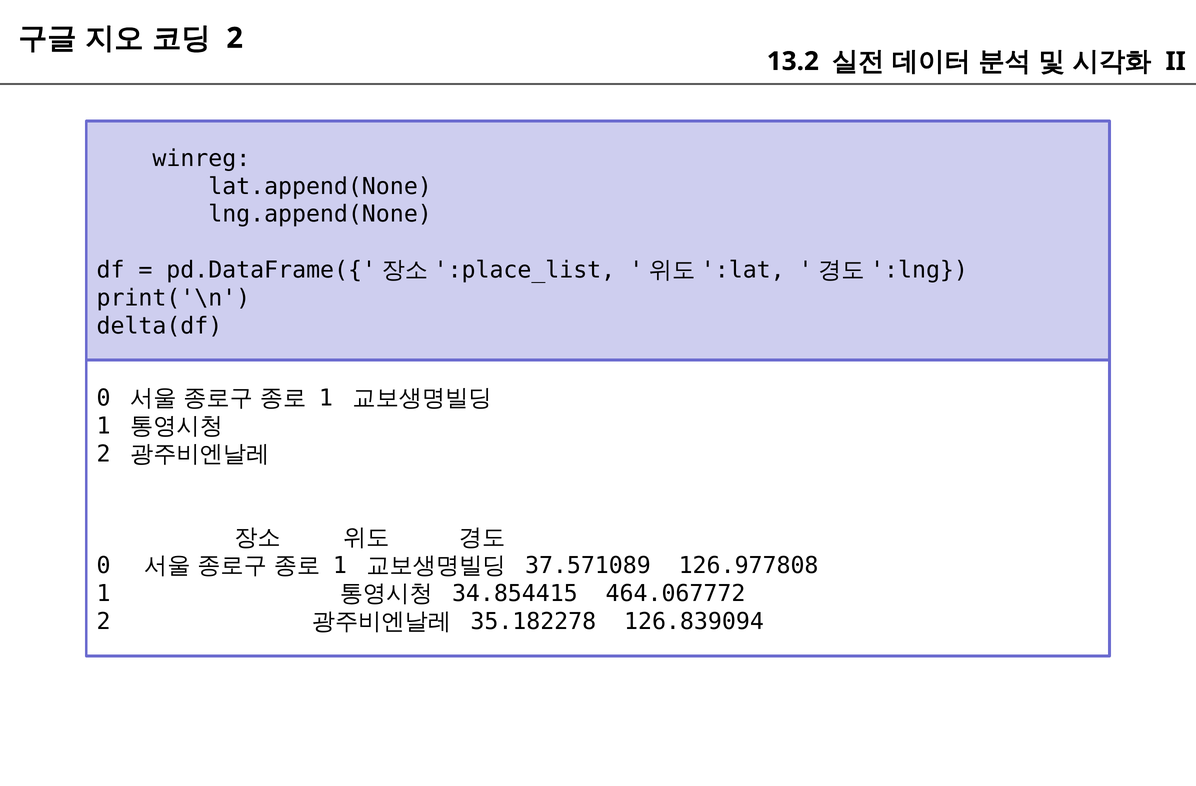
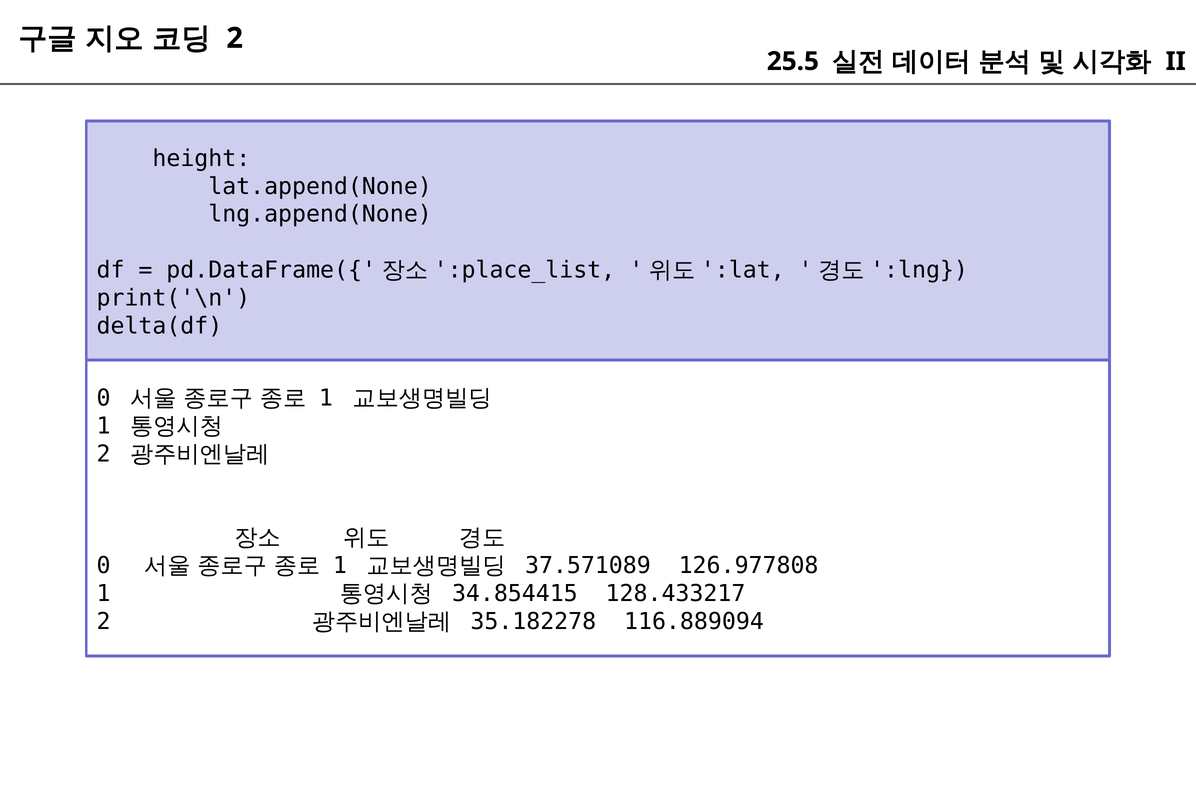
13.2: 13.2 -> 25.5 (793, 61)
winreg: winreg -> height (201, 158)
464.067772: 464.067772 -> 128.433217 (675, 593)
126.839094: 126.839094 -> 116.889094 (694, 621)
